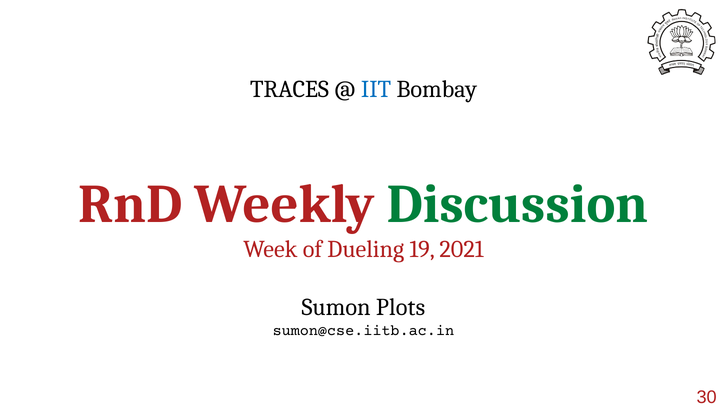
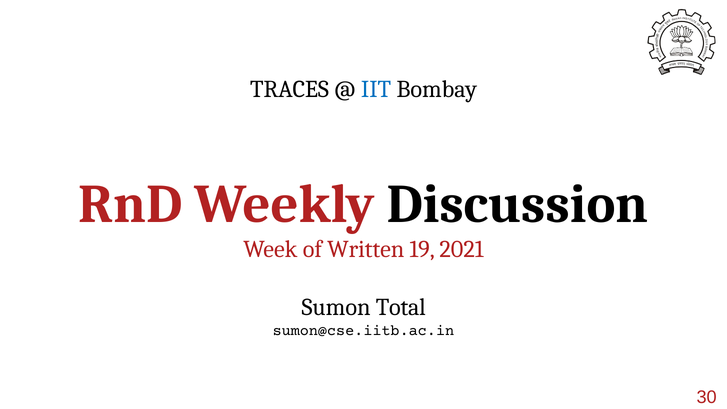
Discussion colour: green -> black (517, 204)
Dueling: Dueling -> Written (366, 249)
Plots: Plots -> Total (401, 307)
